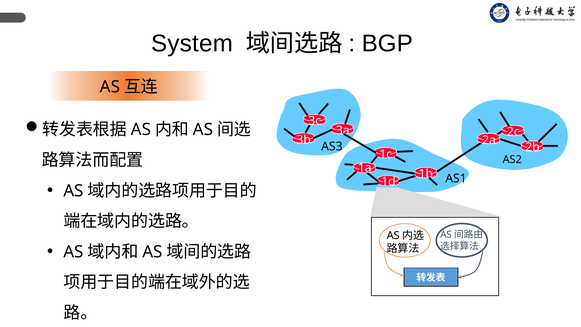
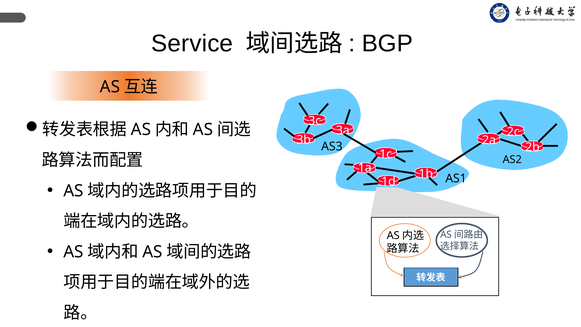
System: System -> Service (192, 44)
